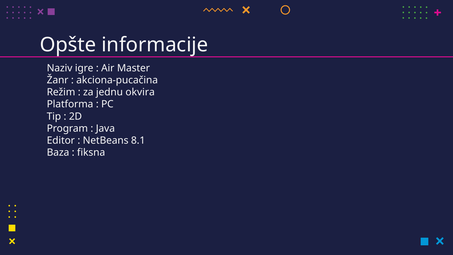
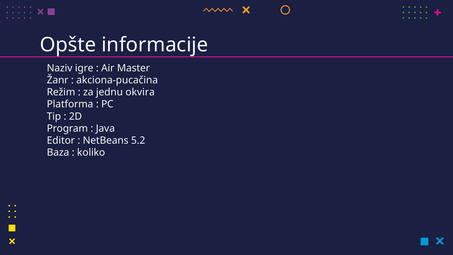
8.1: 8.1 -> 5.2 (138, 140)
fiksna: fiksna -> koliko (91, 153)
